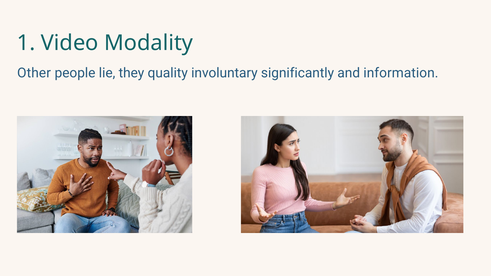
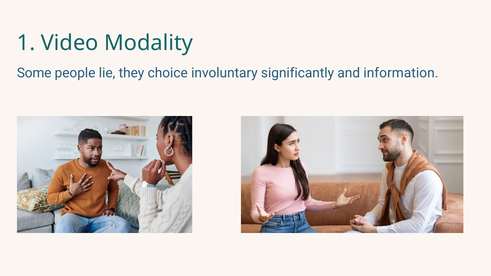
Other: Other -> Some (34, 73)
quality: quality -> choice (168, 73)
